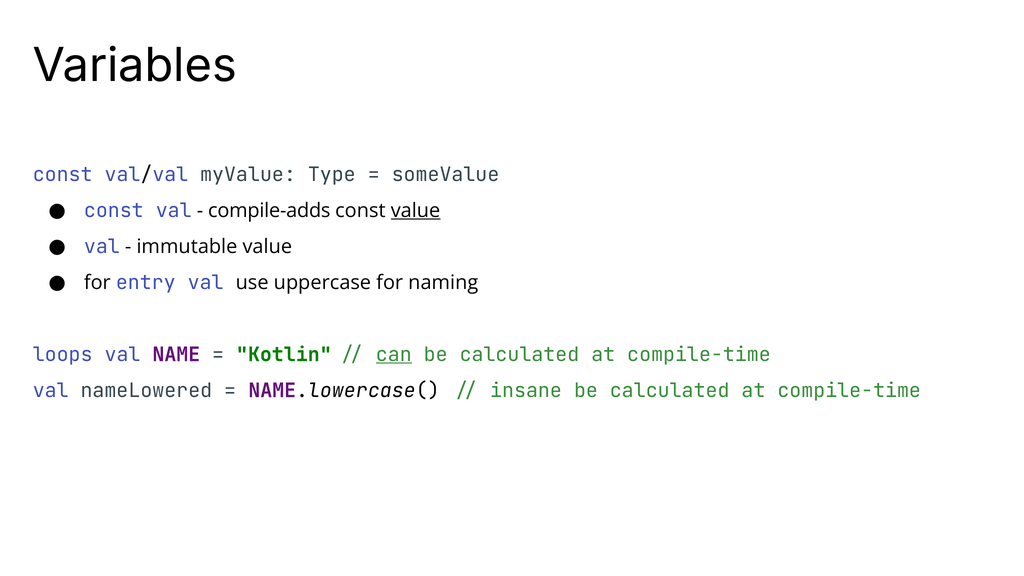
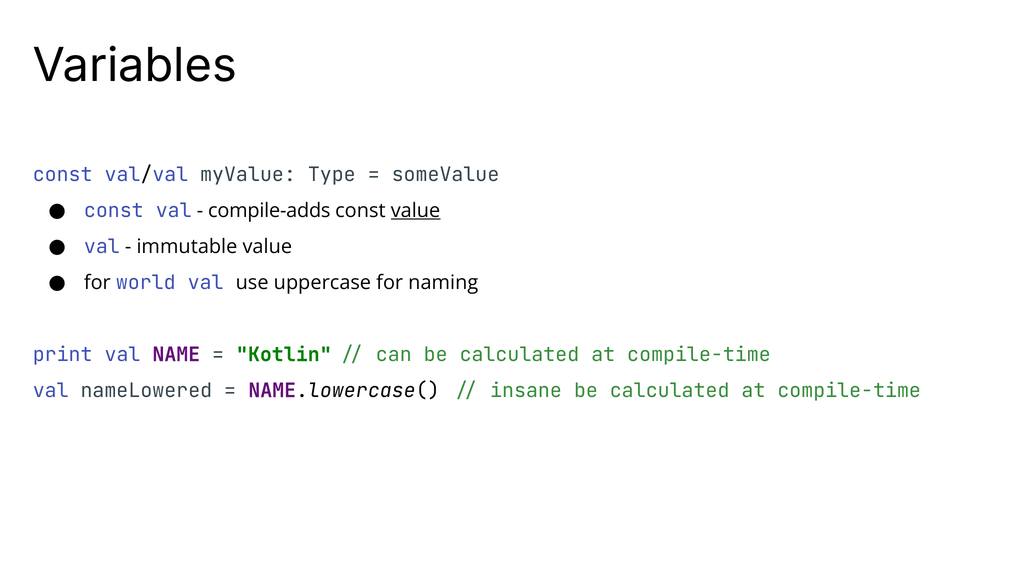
entry: entry -> world (146, 283)
loops: loops -> print (63, 355)
can underline: present -> none (394, 355)
